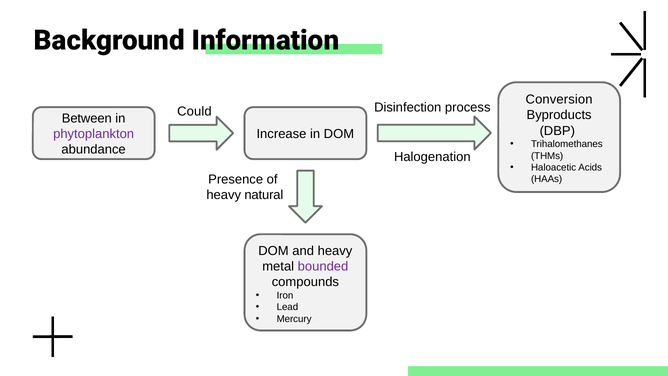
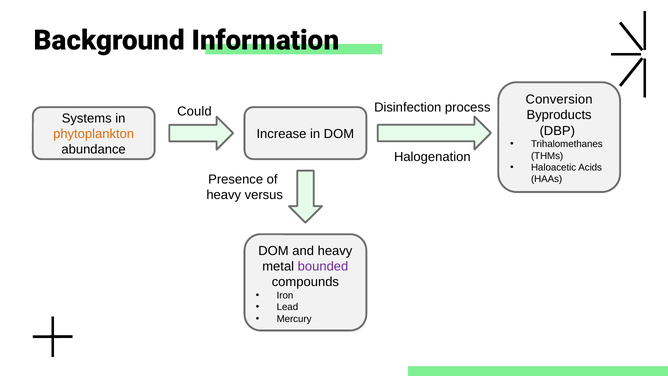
Between: Between -> Systems (87, 118)
phytoplankton colour: purple -> orange (94, 134)
natural: natural -> versus (264, 195)
